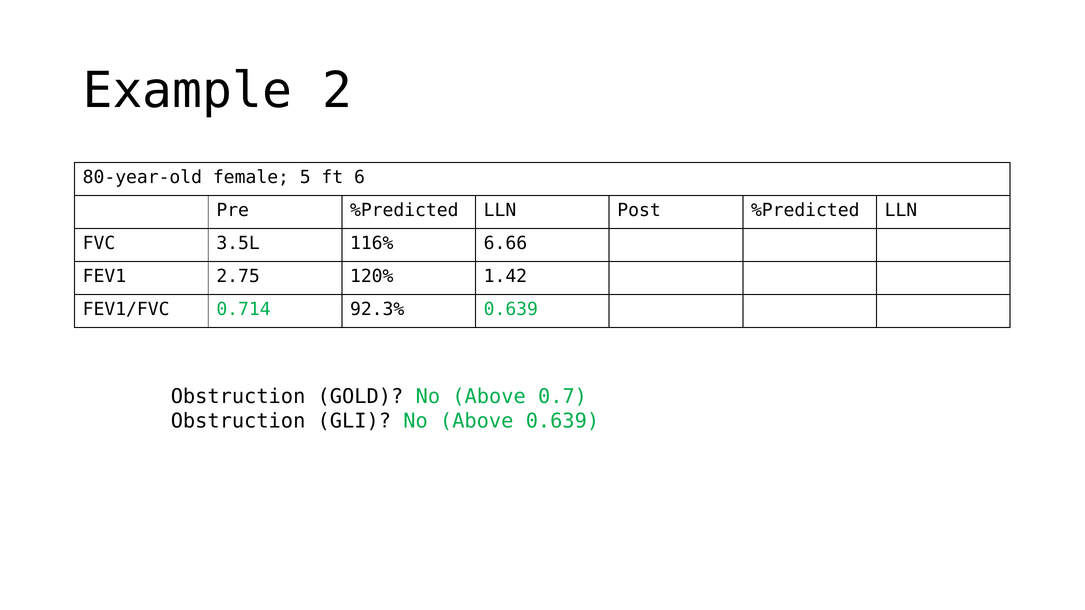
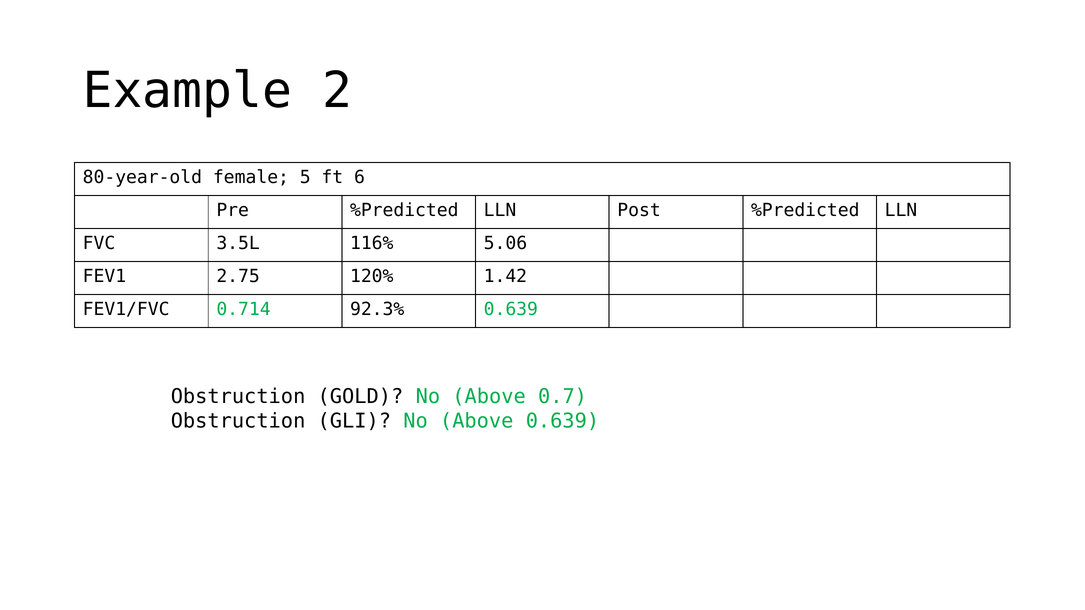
6.66: 6.66 -> 5.06 (505, 243)
